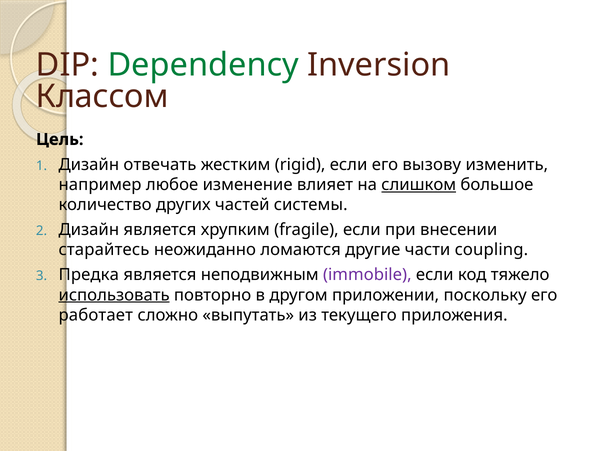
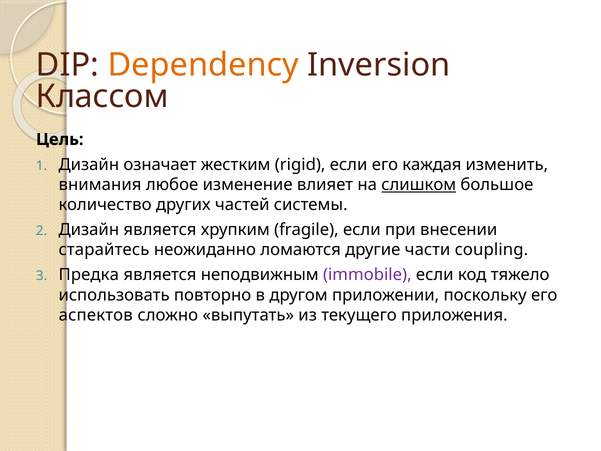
Dependency colour: green -> orange (203, 65)
отвечать: отвечать -> означает (160, 164)
вызову: вызову -> каждая (432, 164)
например: например -> внимания (100, 185)
использовать underline: present -> none (114, 295)
работает: работает -> аспектов (96, 315)
